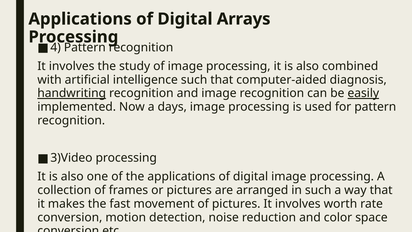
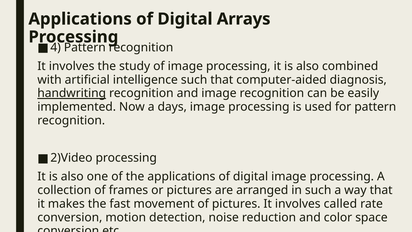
easily underline: present -> none (363, 93)
3)Video: 3)Video -> 2)Video (71, 158)
worth: worth -> called (340, 204)
